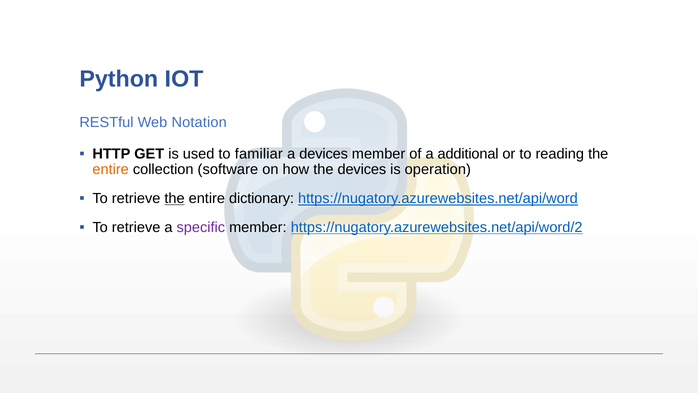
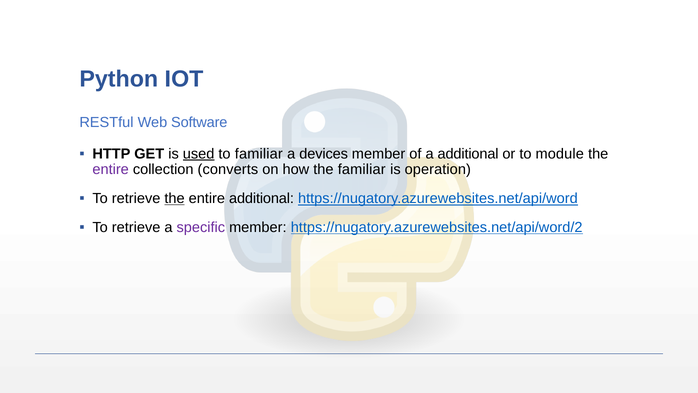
Notation: Notation -> Software (199, 122)
used underline: none -> present (199, 154)
reading: reading -> module (560, 154)
entire colour: orange -> purple (111, 169)
software: software -> converts (228, 169)
the devices: devices -> familiar (362, 169)
entire dictionary: dictionary -> additional (262, 198)
